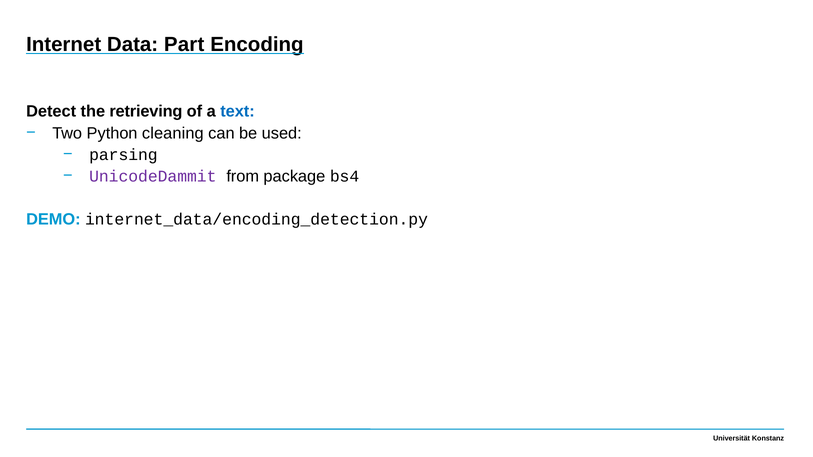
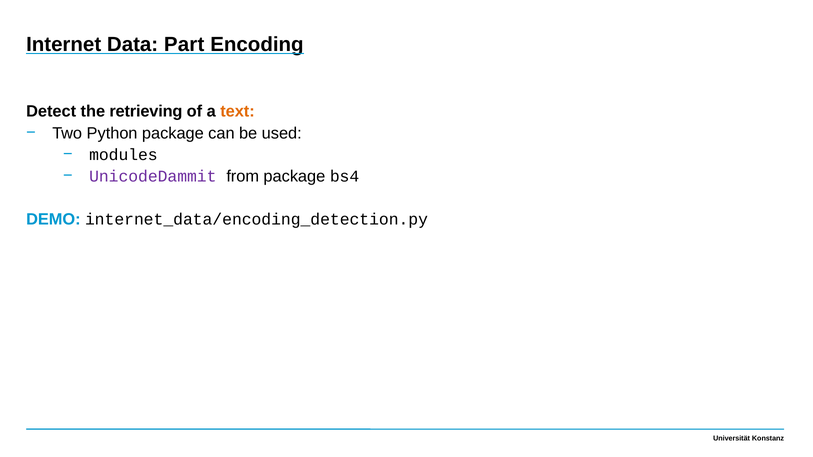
text colour: blue -> orange (237, 112)
Python cleaning: cleaning -> package (173, 133)
parsing: parsing -> modules (123, 155)
